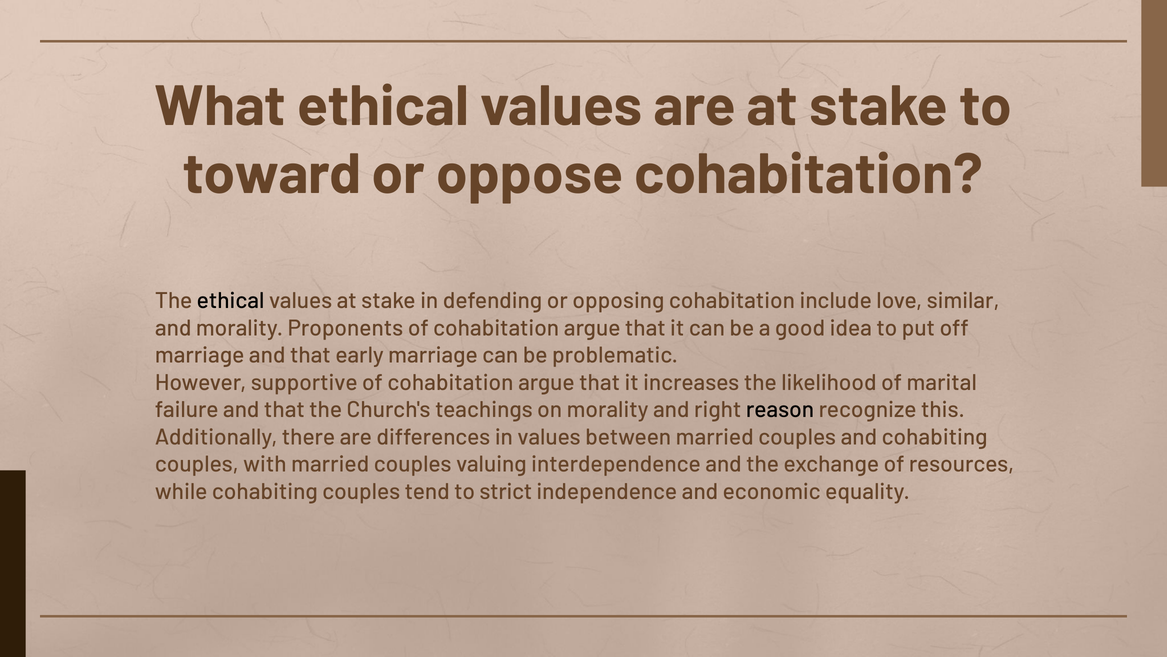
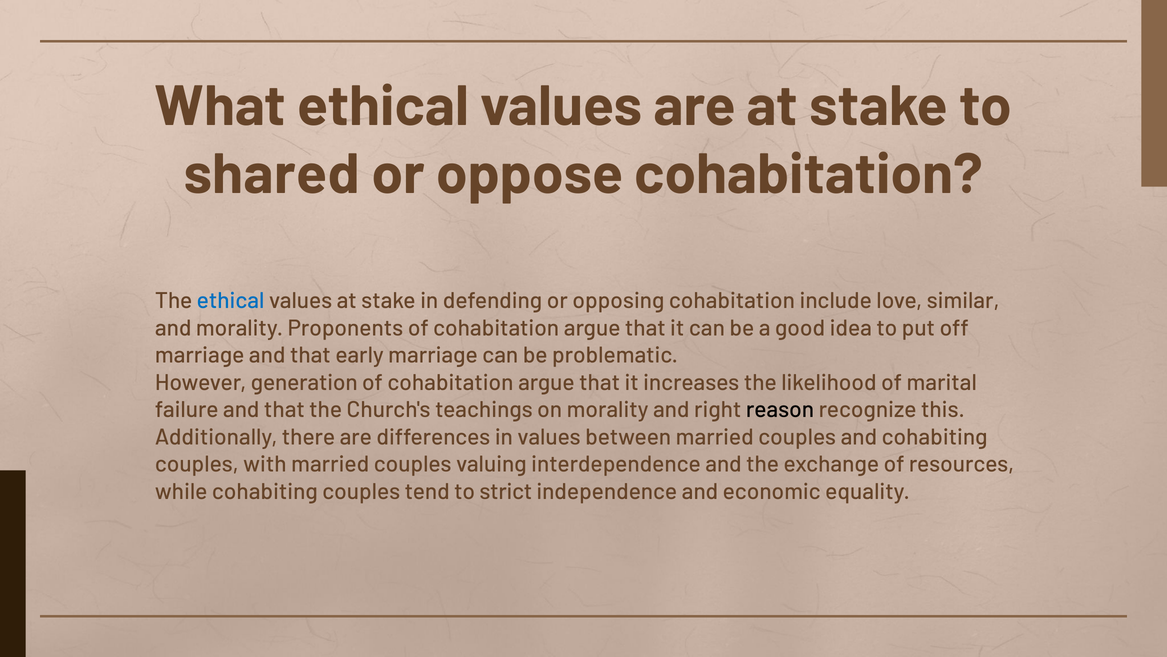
toward: toward -> shared (272, 175)
ethical colour: black -> blue (231, 301)
supportive: supportive -> generation (304, 382)
